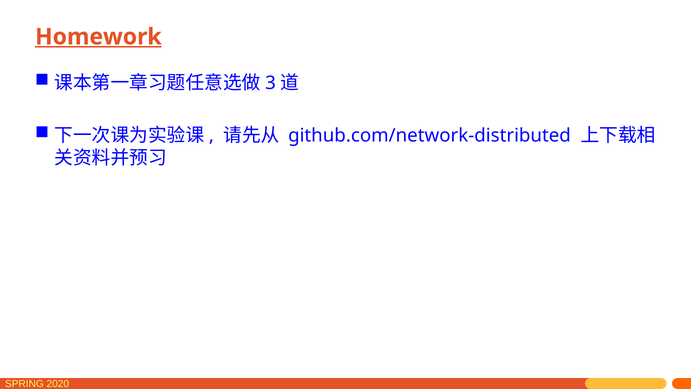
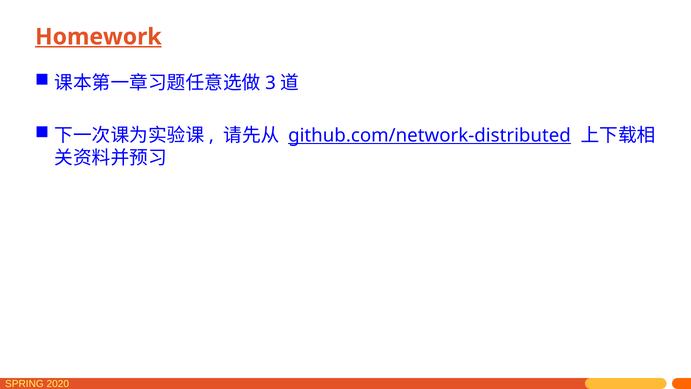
github.com/network-distributed underline: none -> present (429, 135)
